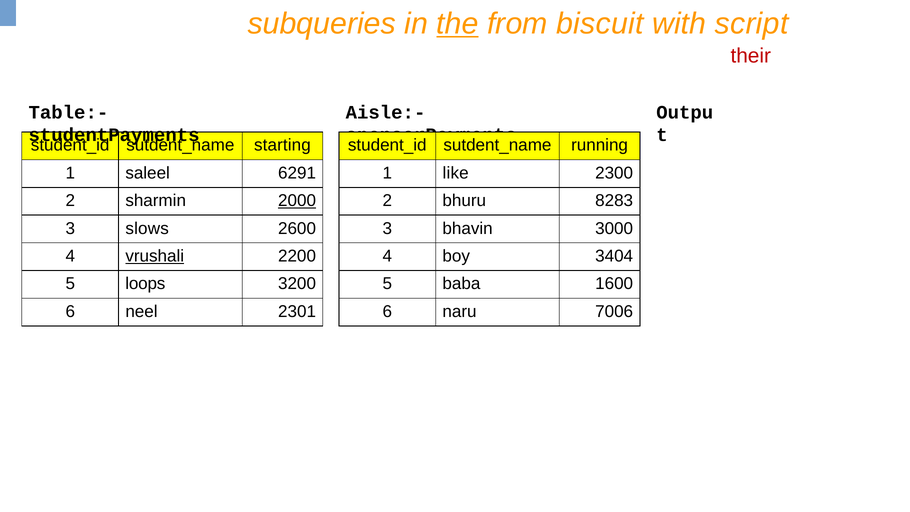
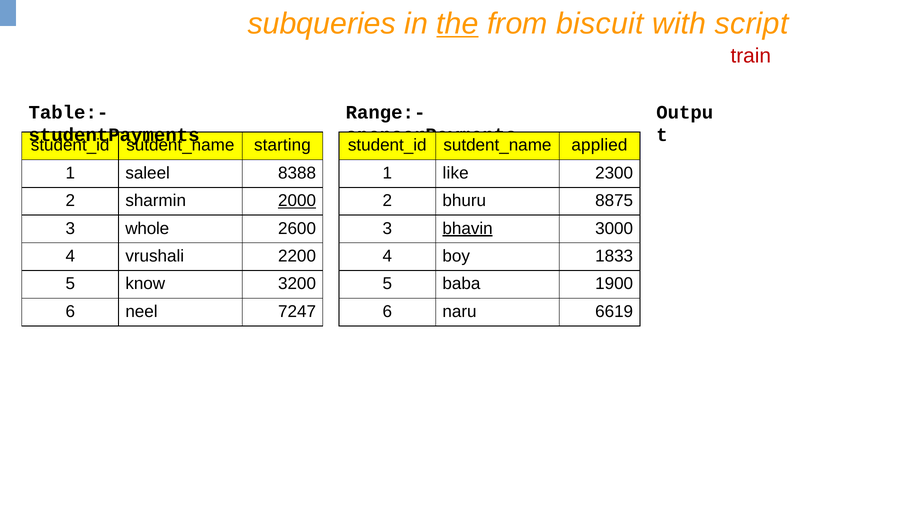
their: their -> train (751, 56)
Aisle:-: Aisle:- -> Range:- (386, 112)
running: running -> applied (599, 145)
6291: 6291 -> 8388 (297, 173)
8283: 8283 -> 8875 (614, 201)
slows: slows -> whole (147, 228)
bhavin underline: none -> present (468, 228)
vrushali underline: present -> none (155, 256)
3404: 3404 -> 1833 (614, 256)
loops: loops -> know (145, 284)
1600: 1600 -> 1900 (614, 284)
2301: 2301 -> 7247 (297, 311)
7006: 7006 -> 6619 (614, 311)
